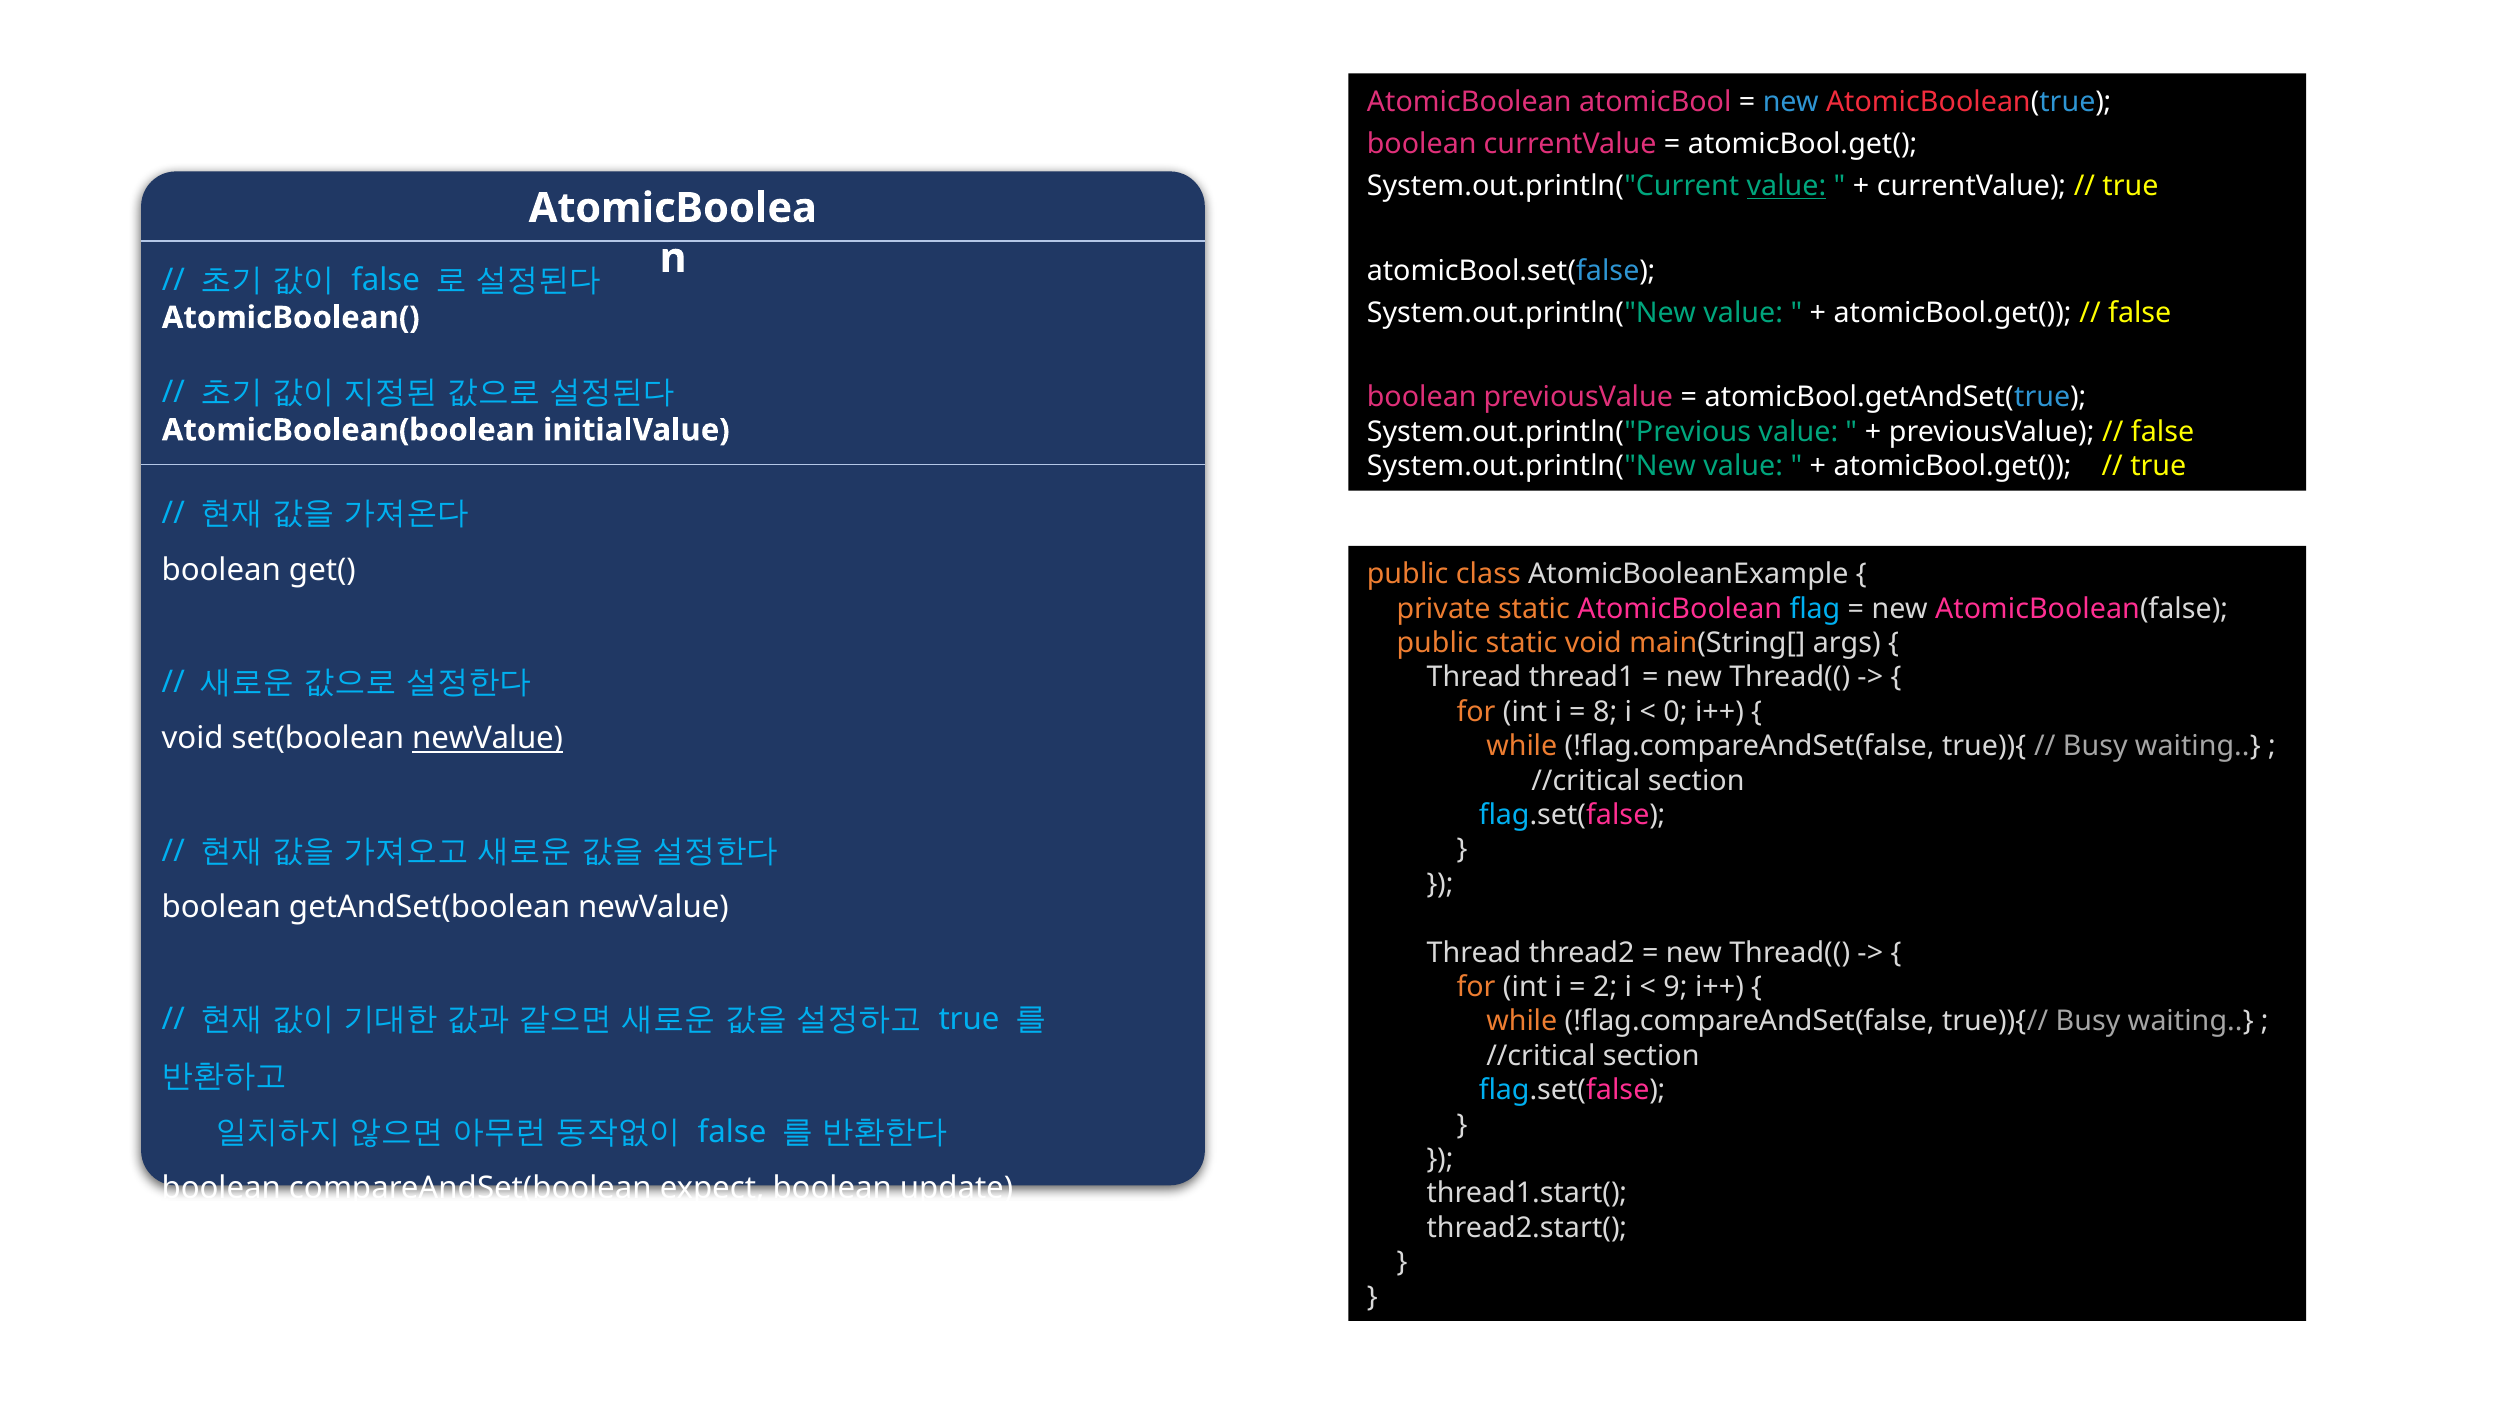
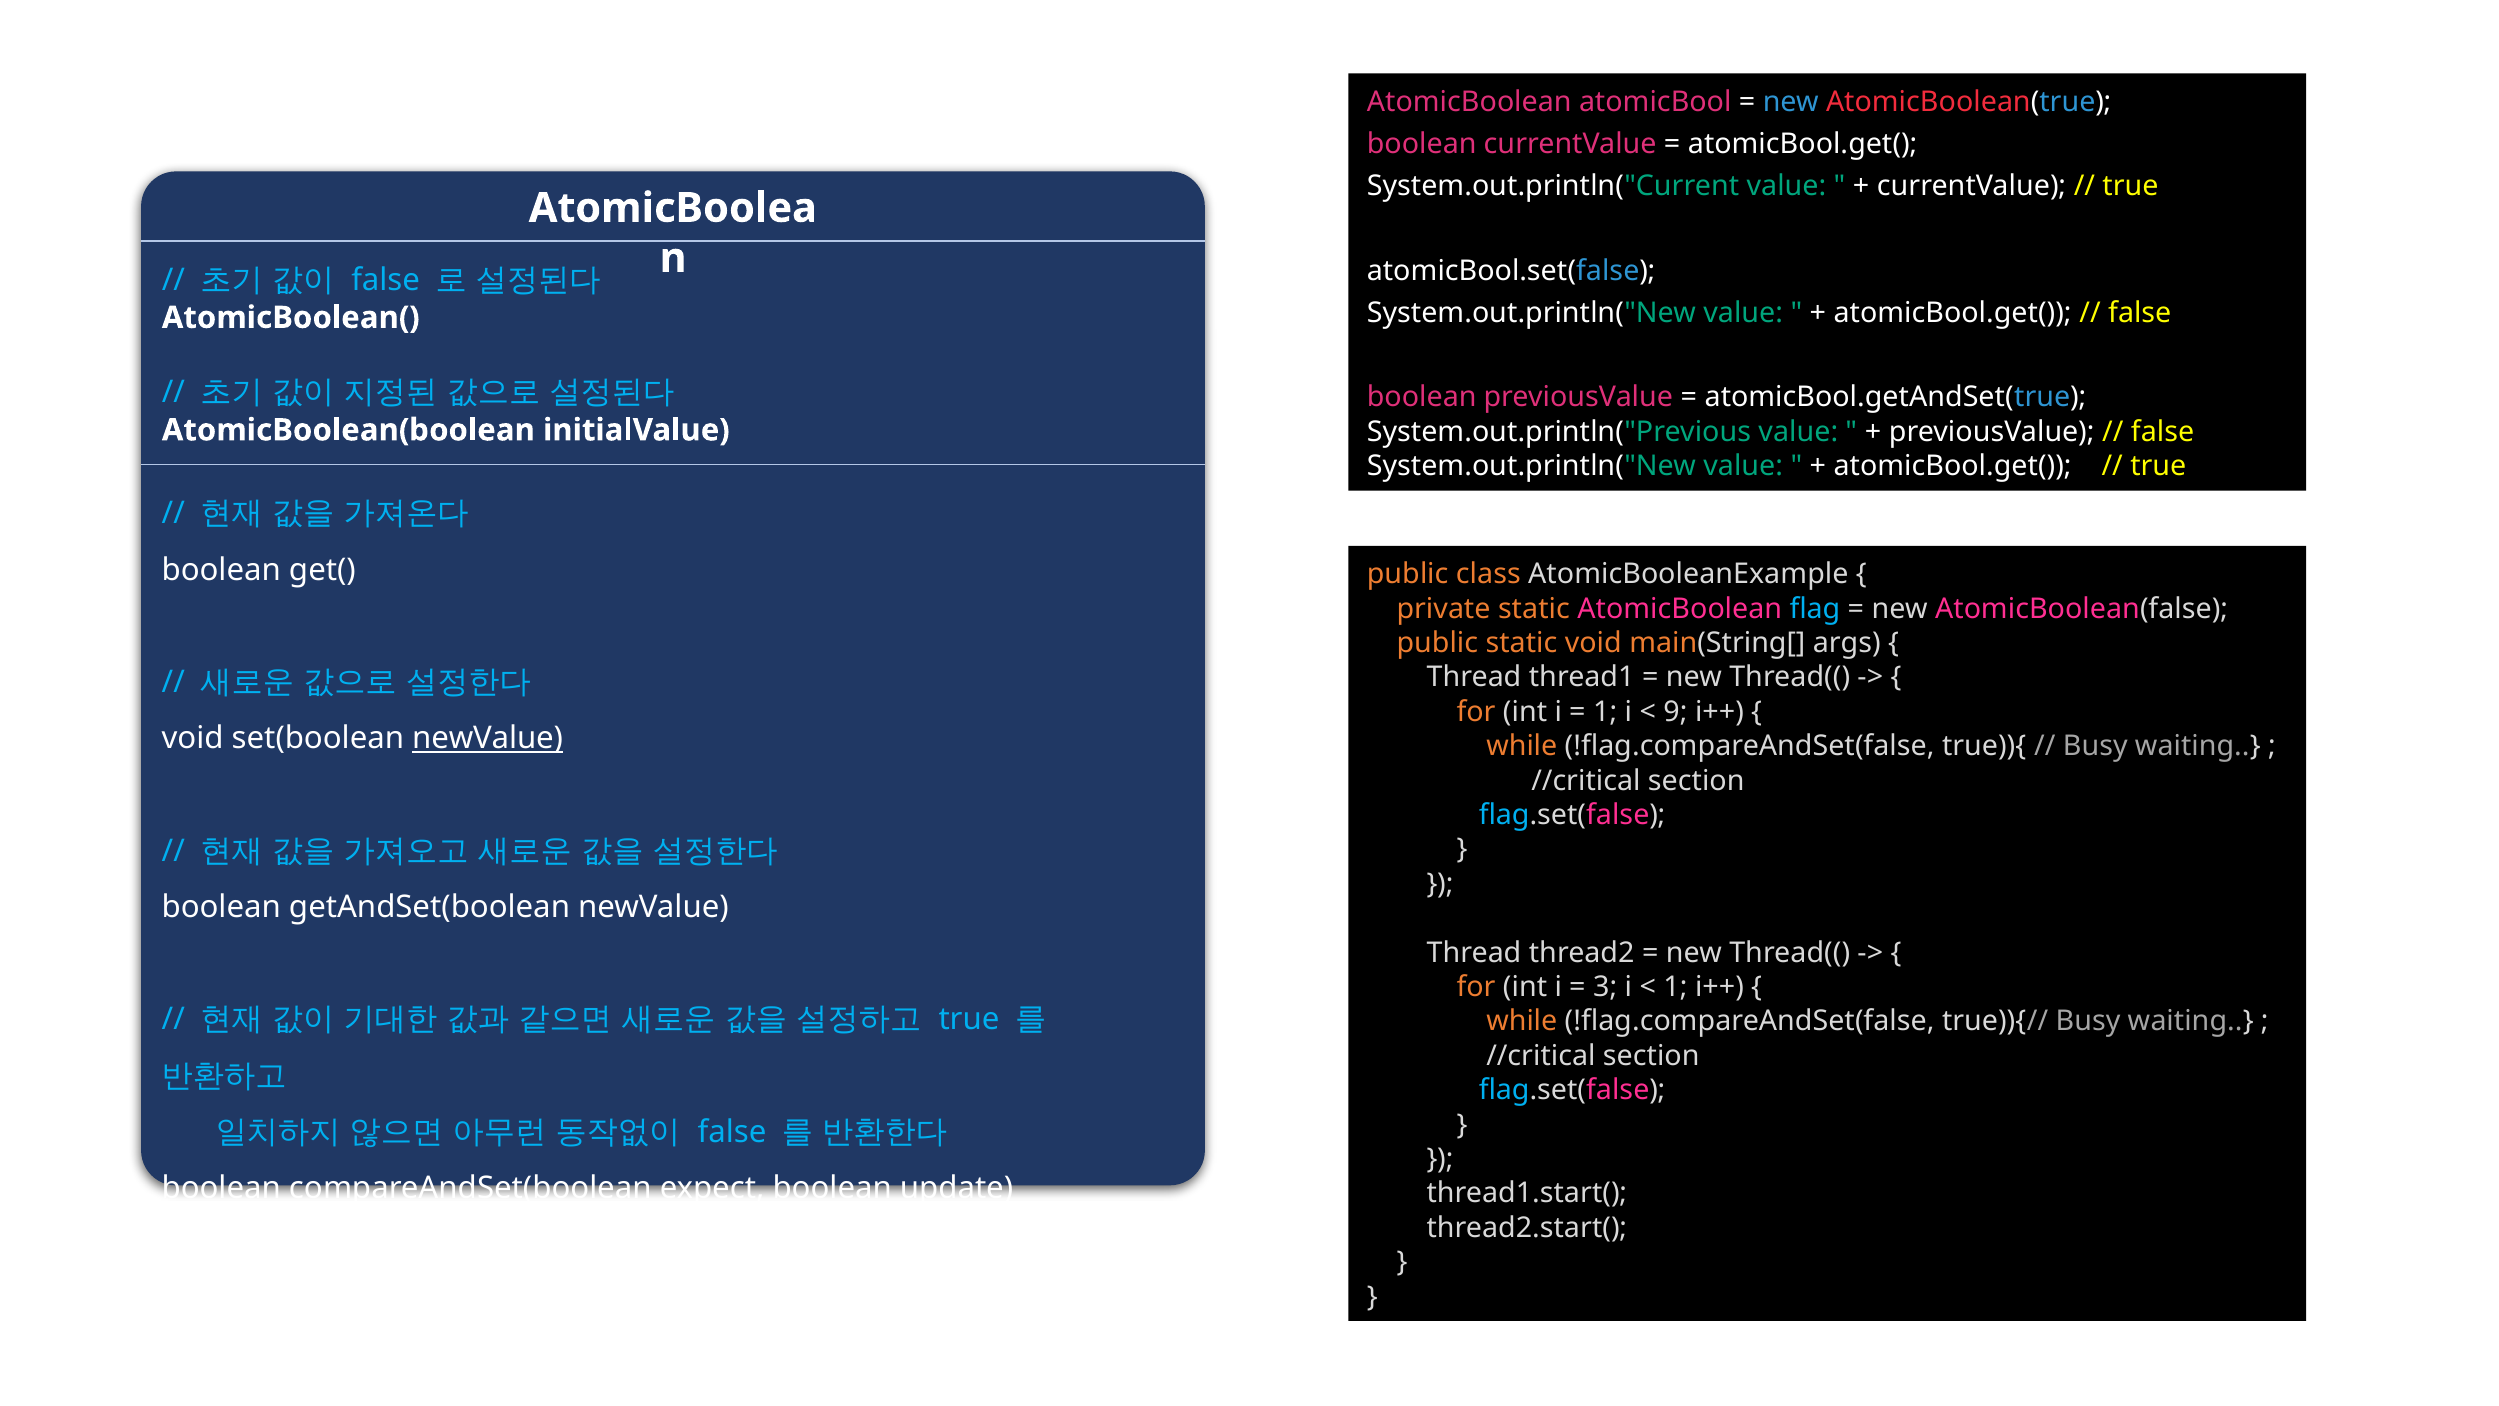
value underline: present -> none (1786, 186)
8: 8 -> 1 (1605, 712)
0: 0 -> 9 (1675, 712)
2: 2 -> 3 (1605, 987)
9: 9 -> 1 (1675, 987)
